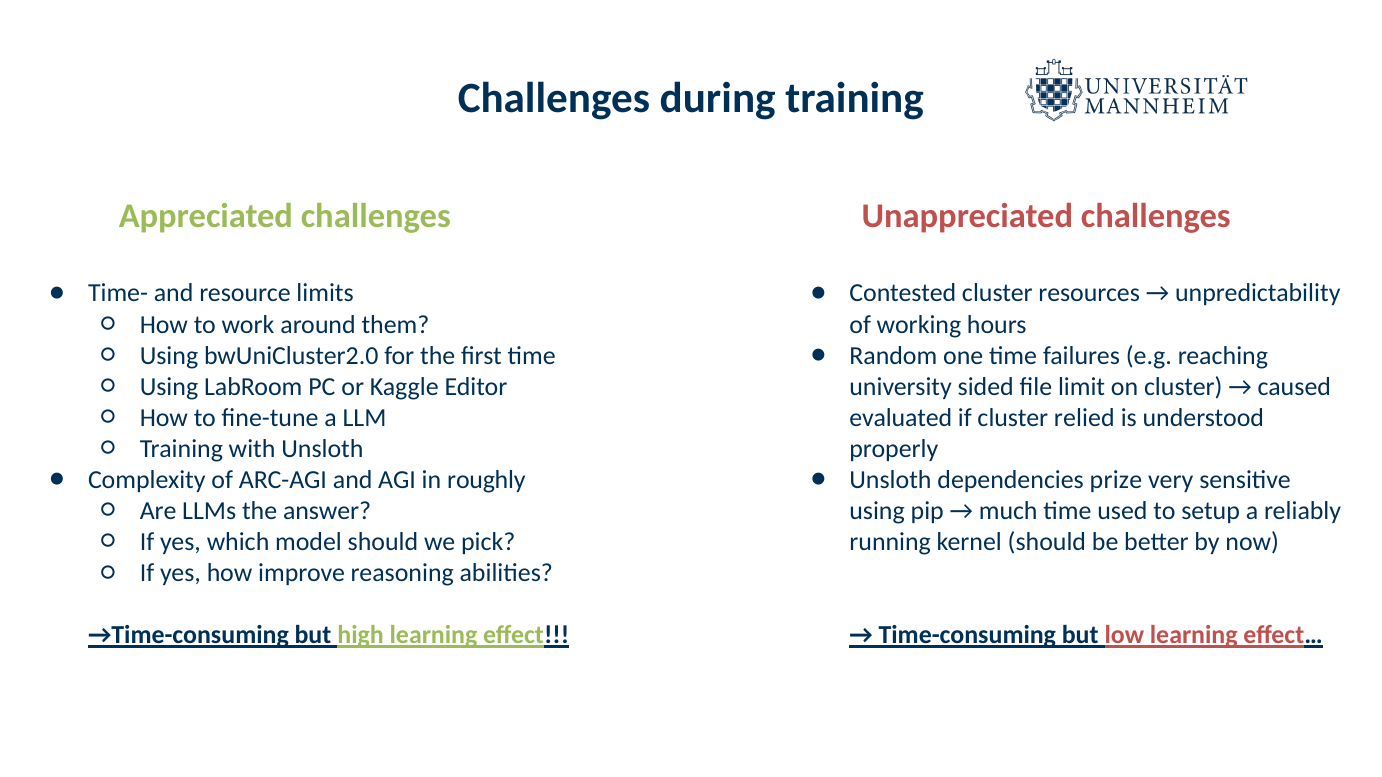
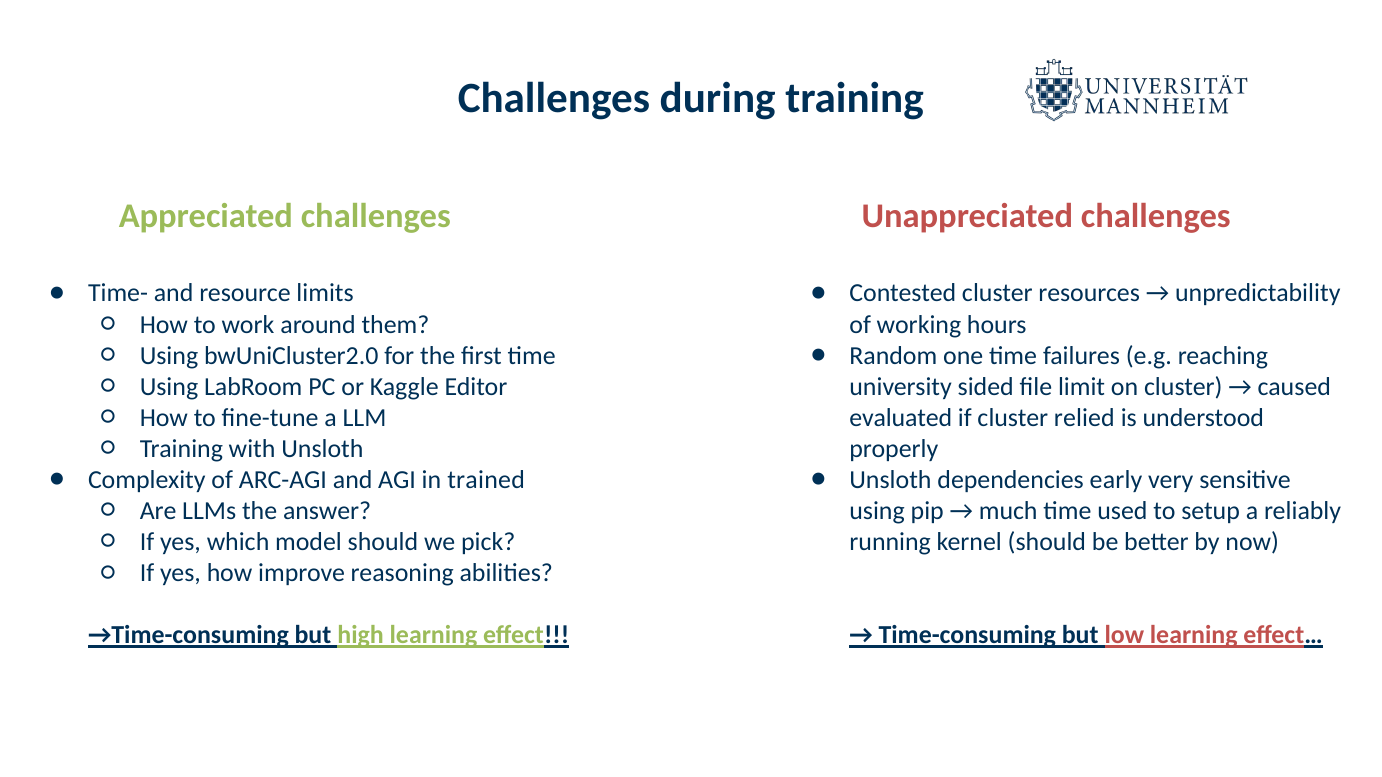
roughly: roughly -> trained (486, 480)
prize: prize -> early (1116, 480)
